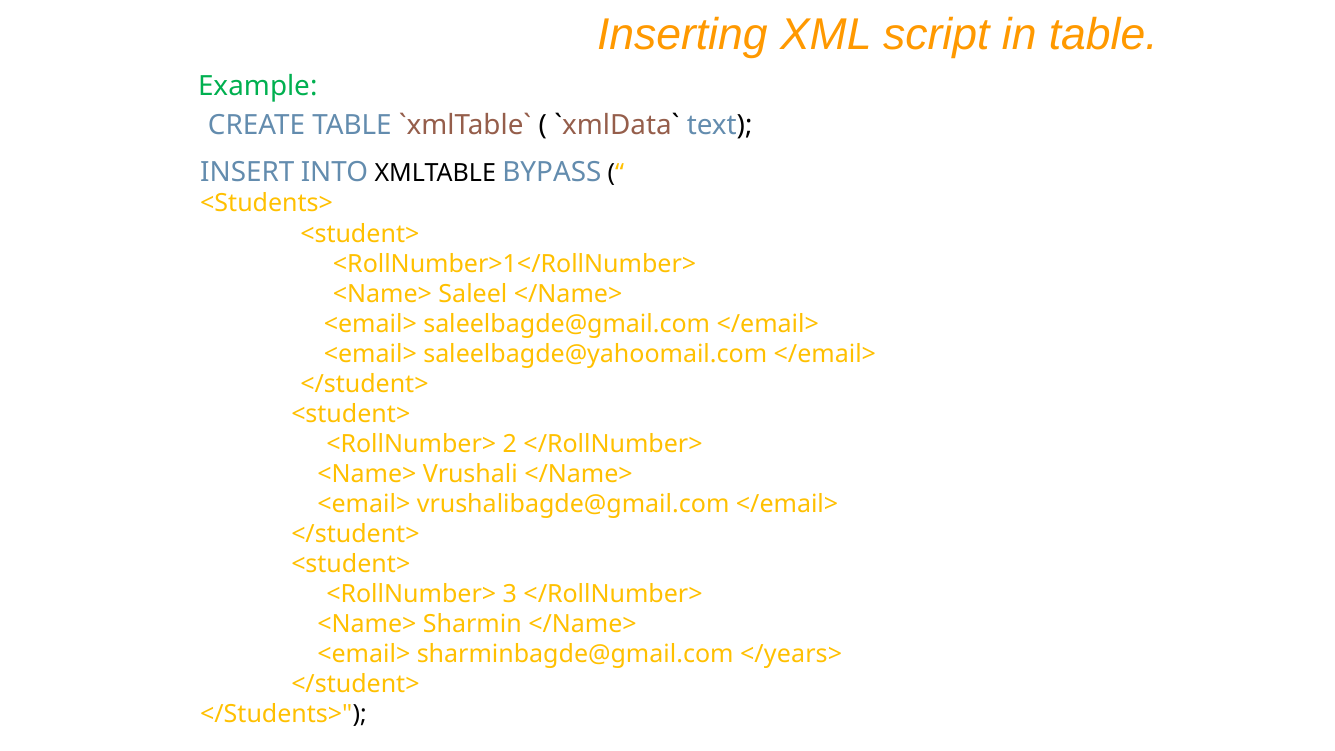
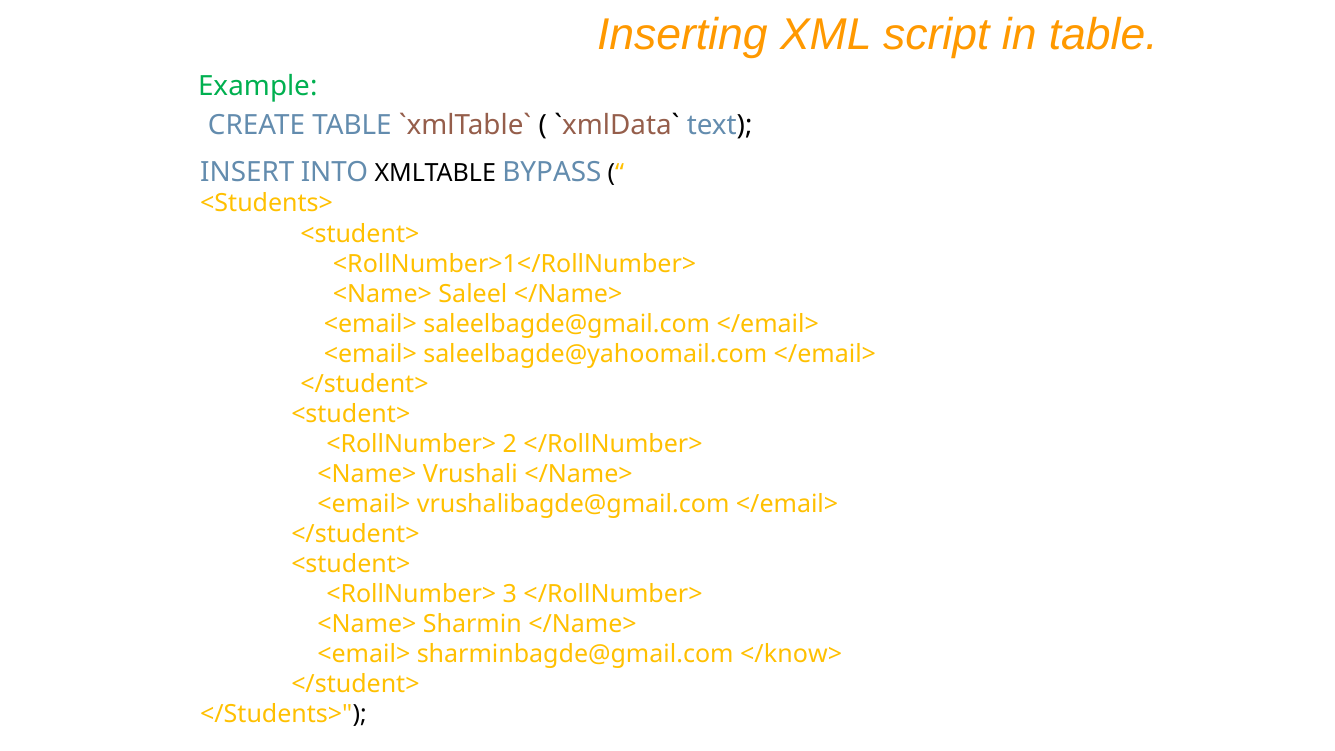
</years>: </years> -> </know> (791, 654)
